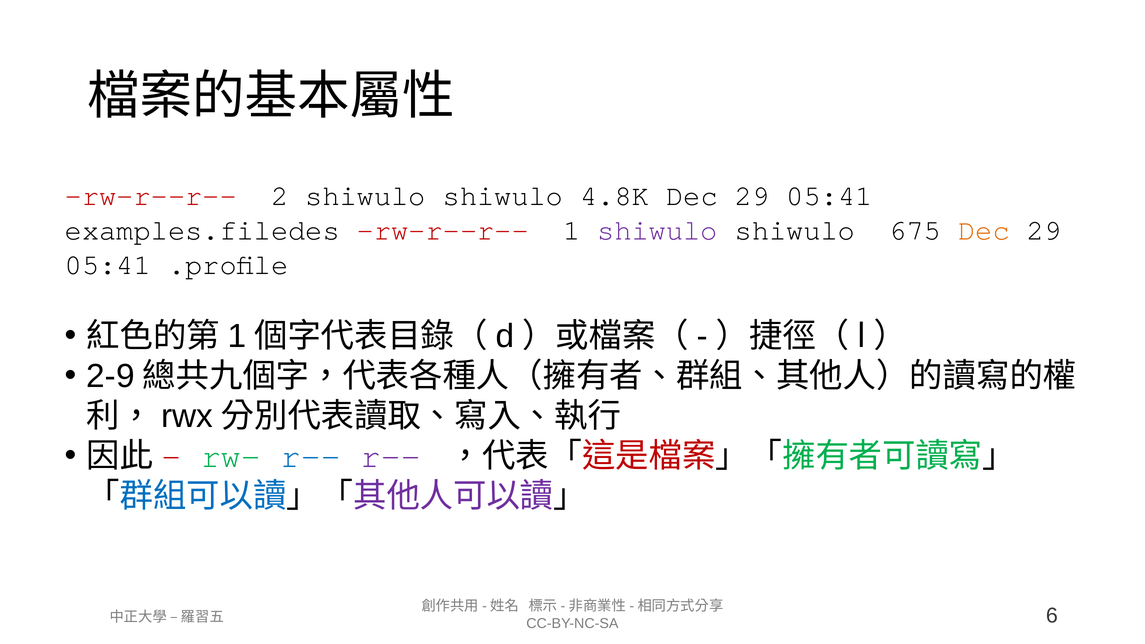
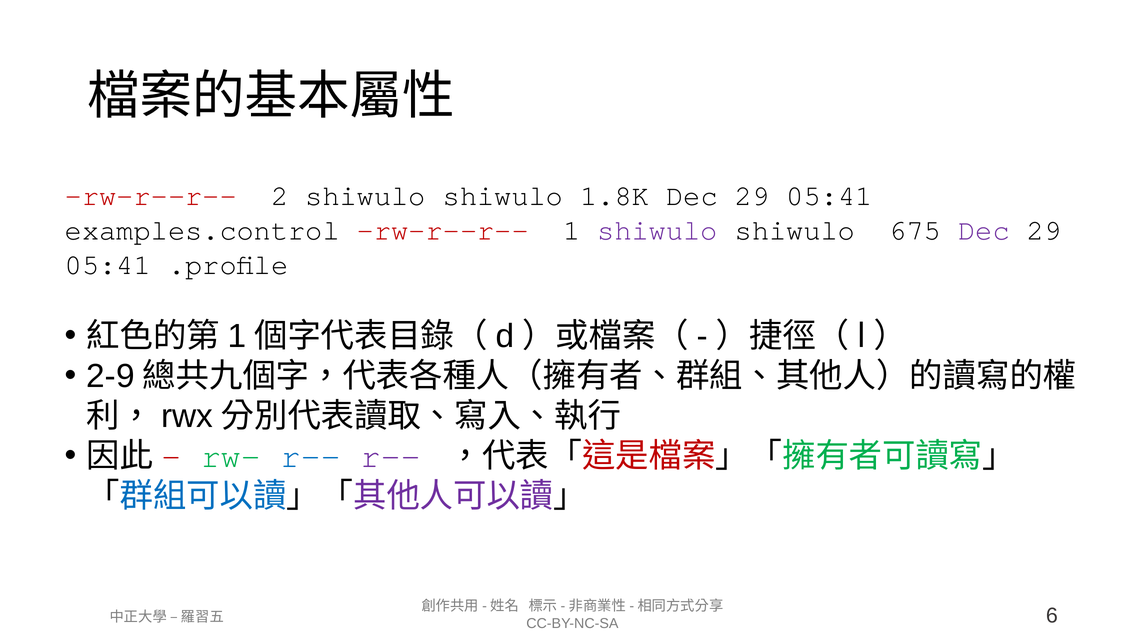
4.8K: 4.8K -> 1.8K (615, 196)
examples.filedes: examples.filedes -> examples.control (202, 230)
Dec colour: orange -> purple (984, 230)
